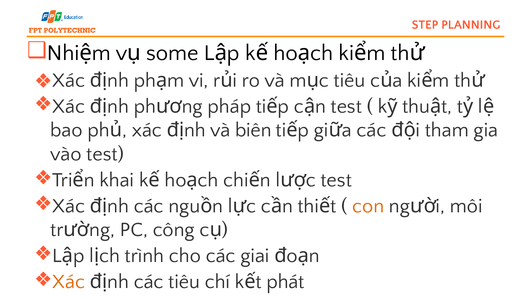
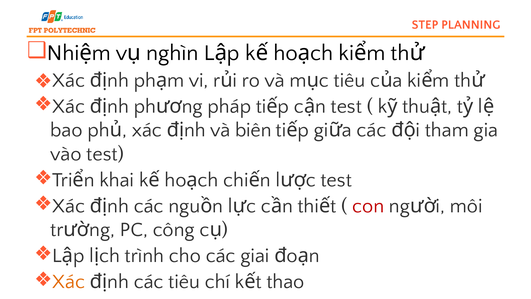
some: some -> nghìn (172, 53)
con colour: orange -> red (368, 206)
phát: phát -> thao (285, 281)
